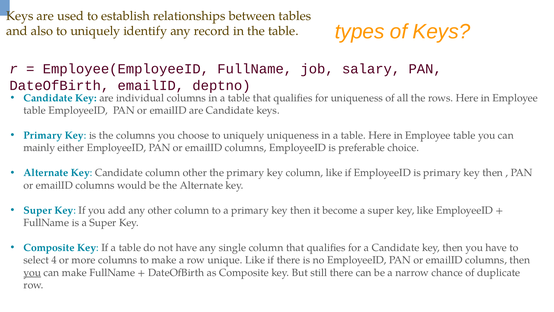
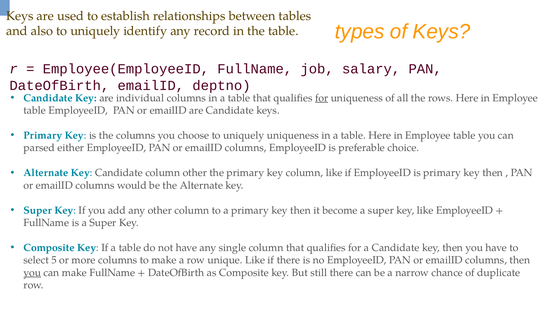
for underline: none -> present (322, 98)
mainly: mainly -> parsed (39, 148)
4: 4 -> 5 (54, 260)
